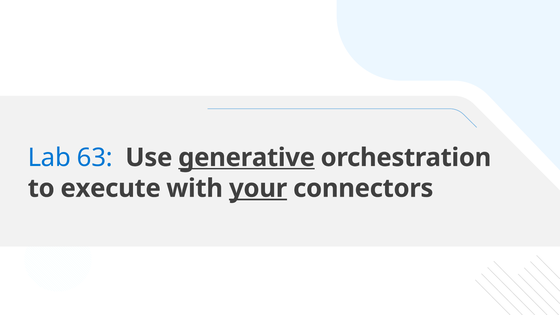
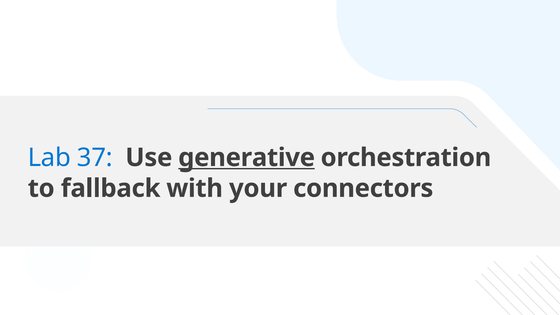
63: 63 -> 37 (95, 158)
execute: execute -> fallback (111, 188)
your underline: present -> none (258, 188)
